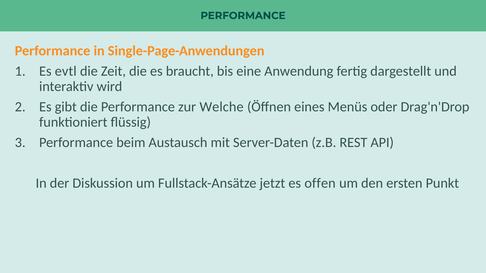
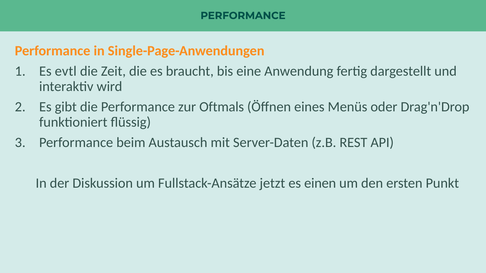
Welche: Welche -> Oftmals (222, 107)
offen: offen -> einen (320, 183)
